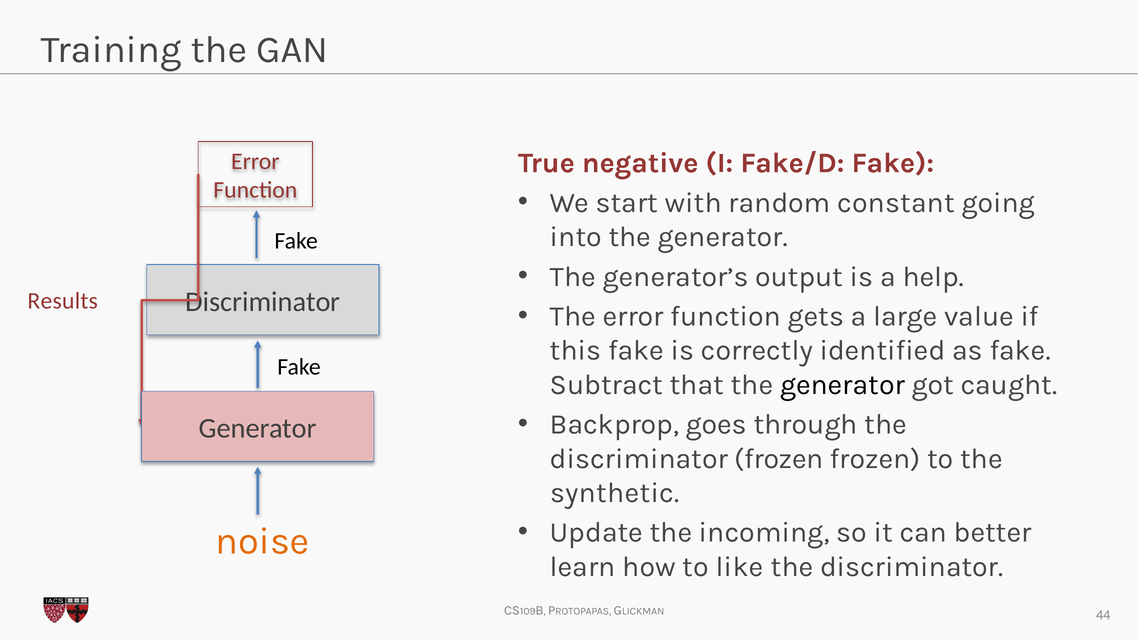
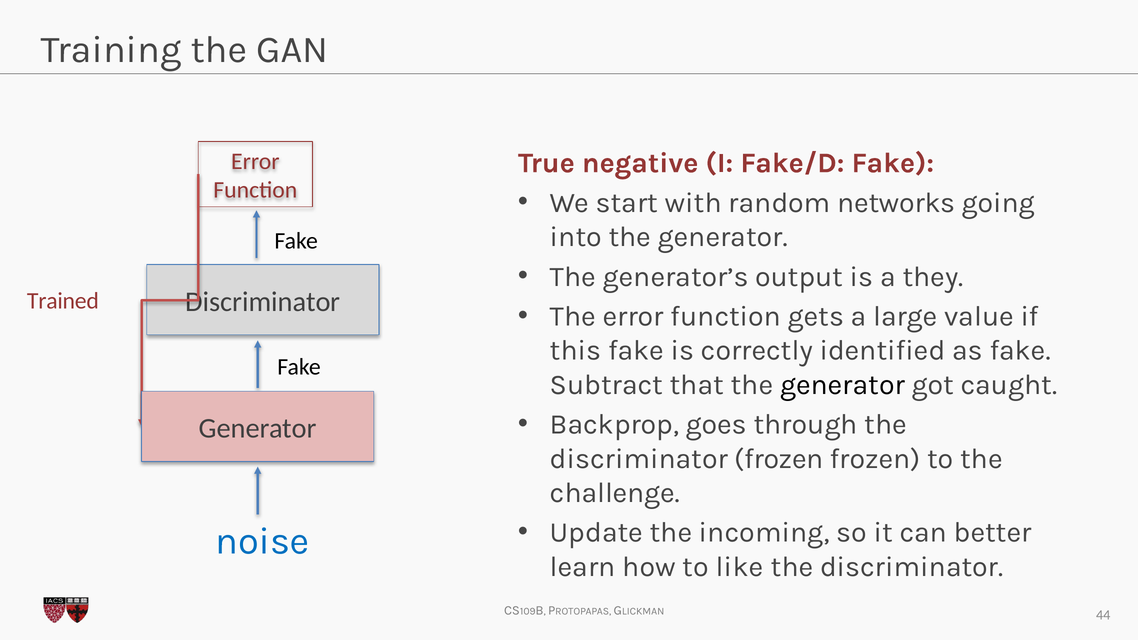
constant: constant -> networks (896, 203)
help: help -> they (933, 277)
Results: Results -> Trained (63, 301)
synthetic: synthetic -> challenge (615, 493)
noise colour: orange -> blue (262, 541)
